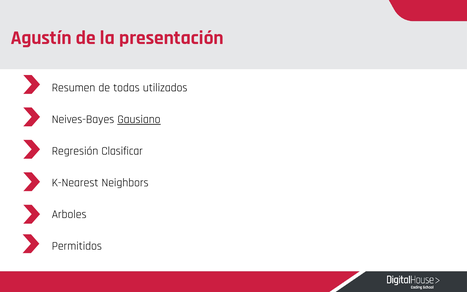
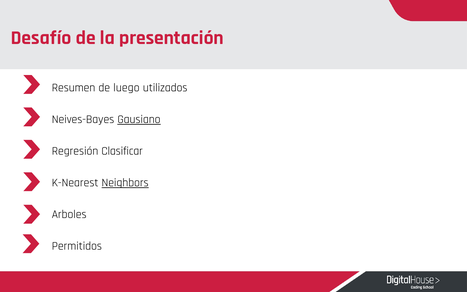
Agustín: Agustín -> Desafío (41, 38)
todas: todas -> luego (126, 88)
Neighbors underline: none -> present (125, 183)
